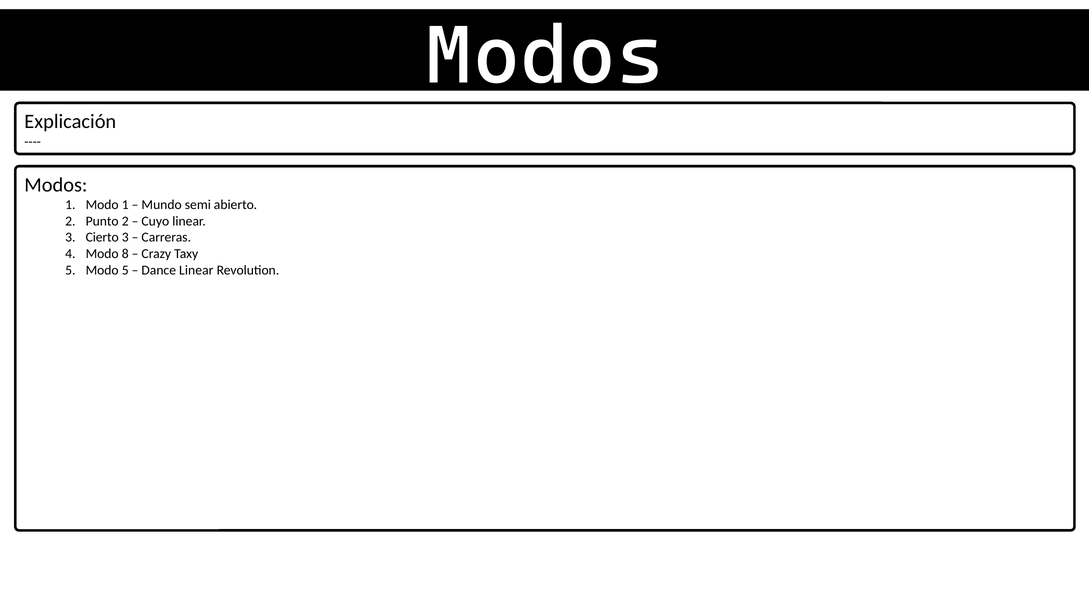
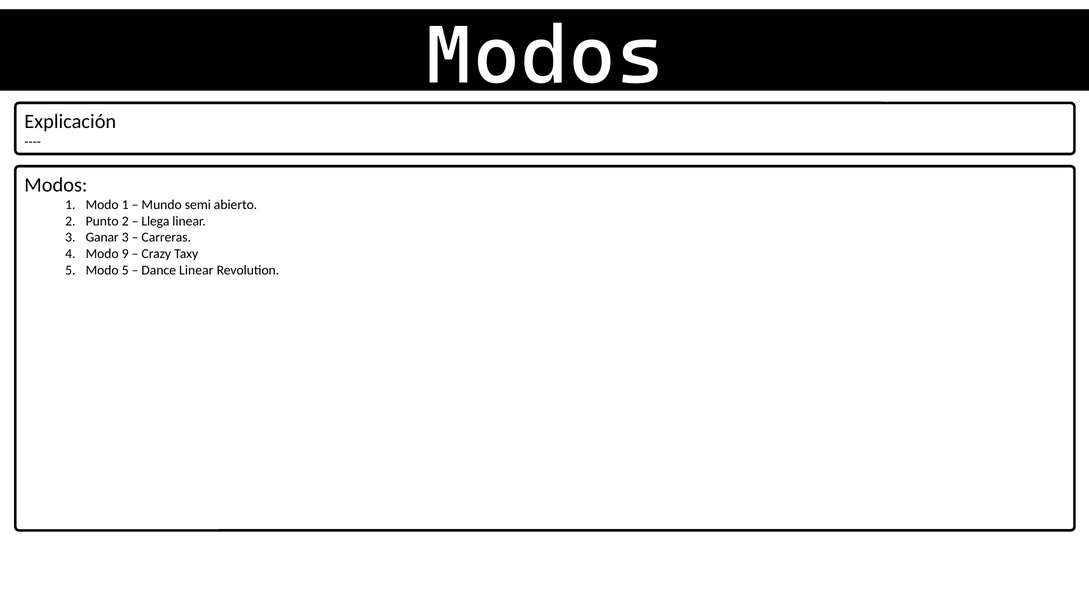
Cuyo: Cuyo -> Llega (155, 221)
Cierto: Cierto -> Ganar (102, 238)
8: 8 -> 9 (125, 254)
